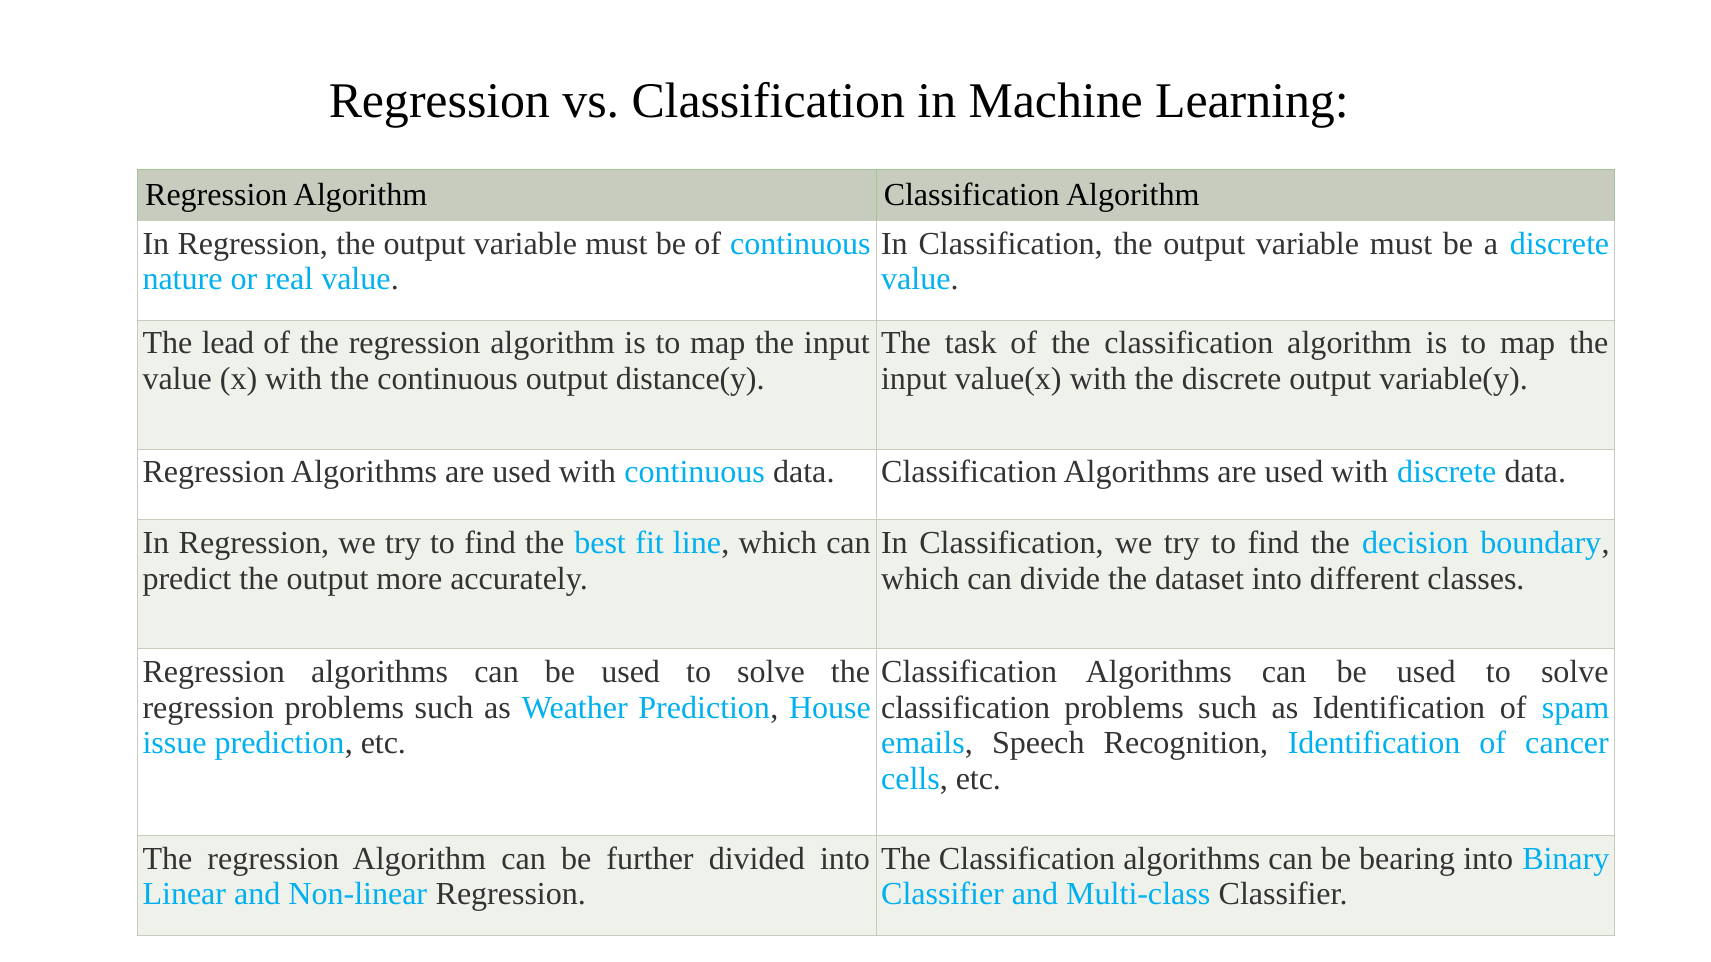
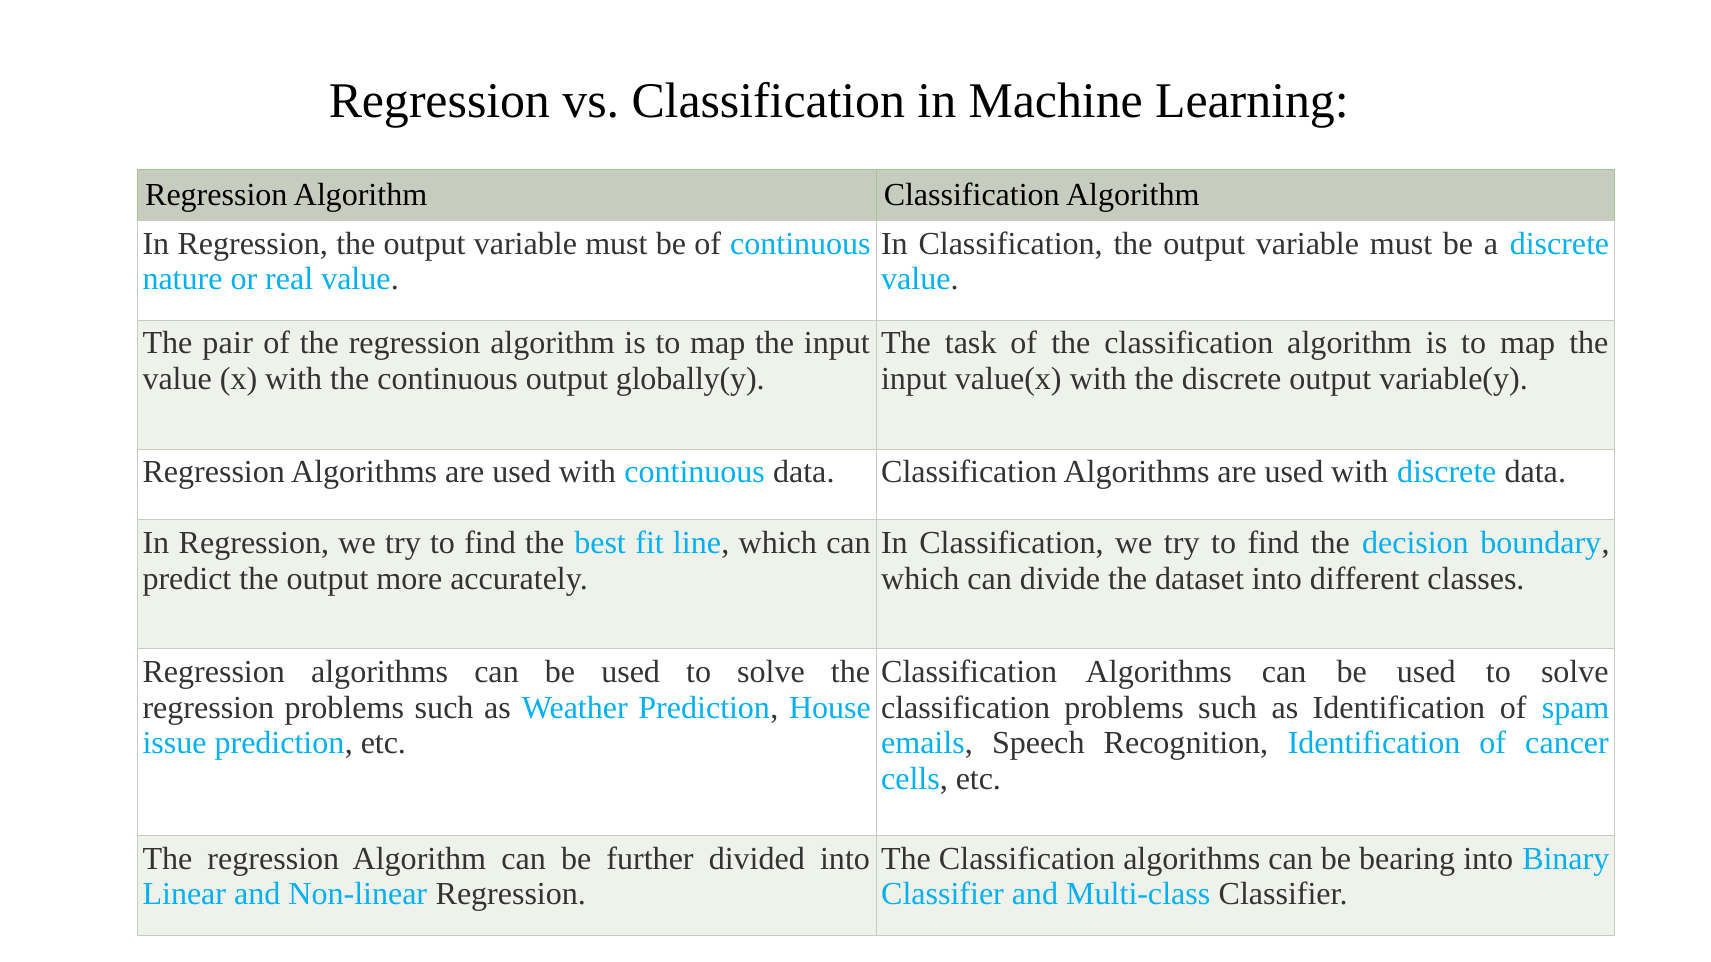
lead: lead -> pair (228, 344)
distance(y: distance(y -> globally(y (690, 379)
